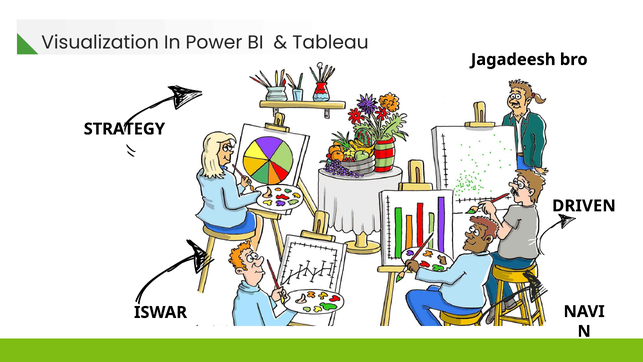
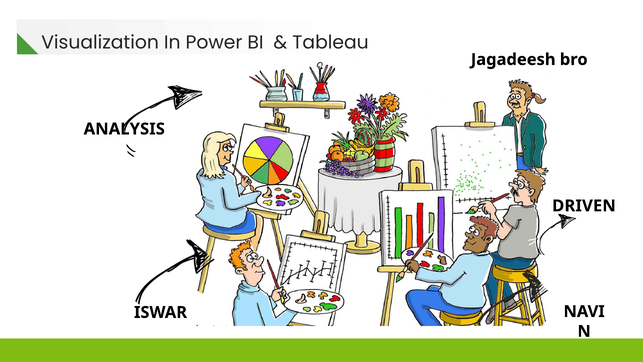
STRATEGY: STRATEGY -> ANALYSIS (124, 129)
